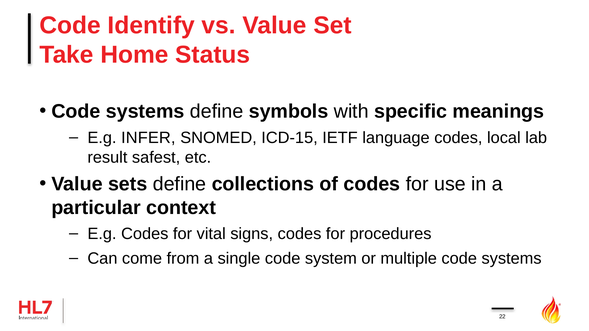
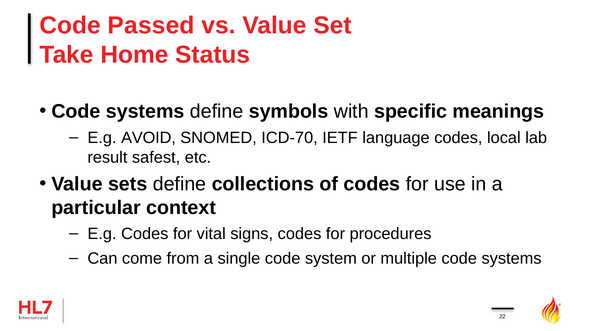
Identify: Identify -> Passed (151, 25)
INFER: INFER -> AVOID (148, 138)
ICD-15: ICD-15 -> ICD-70 (290, 138)
